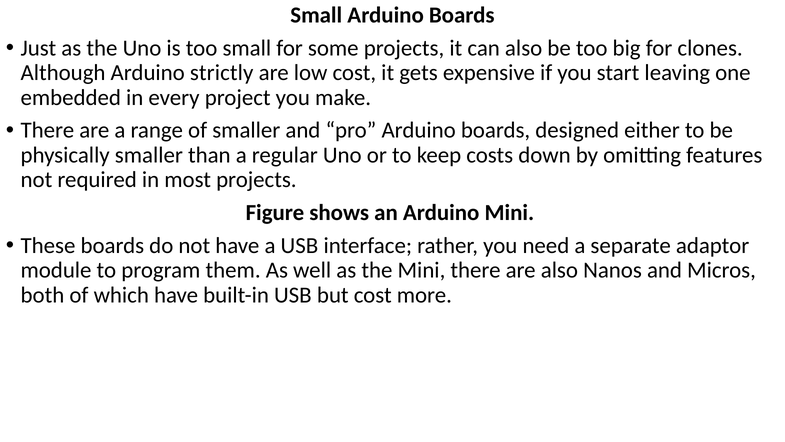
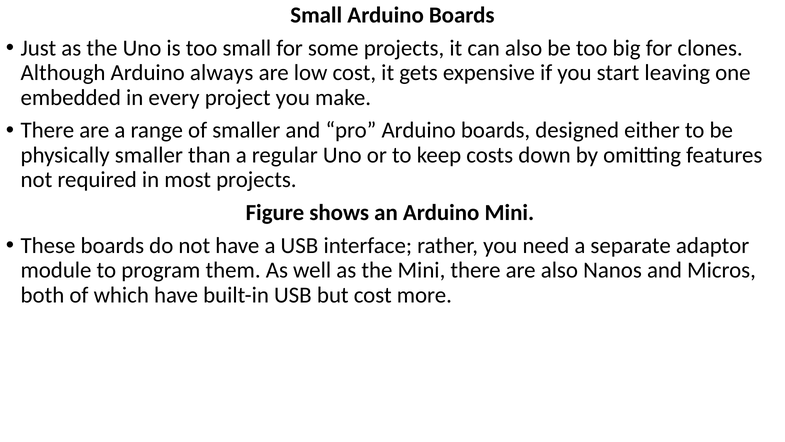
strictly: strictly -> always (222, 73)
